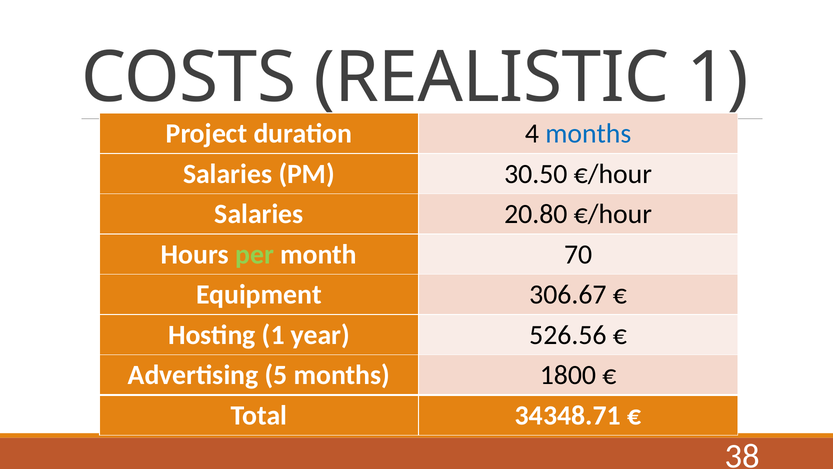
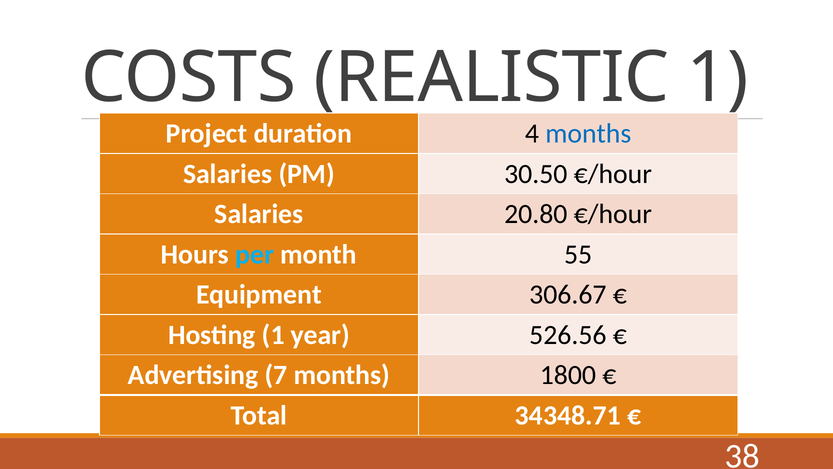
per colour: light green -> light blue (255, 254)
70: 70 -> 55 (578, 254)
5: 5 -> 7 (276, 375)
